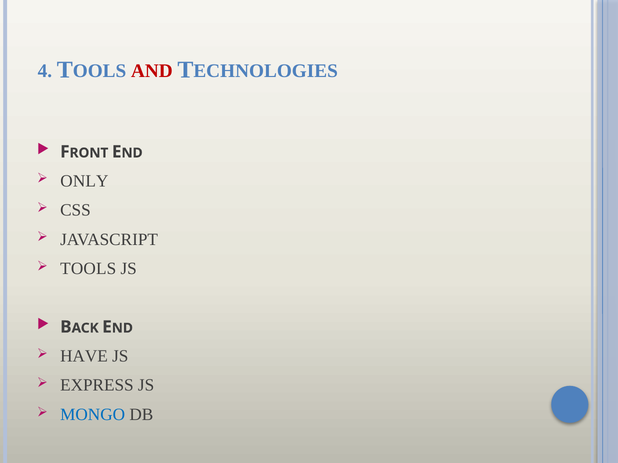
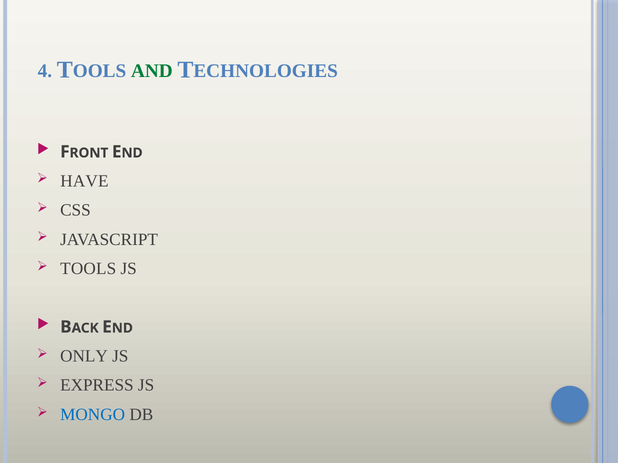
AND colour: red -> green (152, 71)
ONLY: ONLY -> HAVE (84, 181)
HAVE: HAVE -> ONLY (84, 356)
